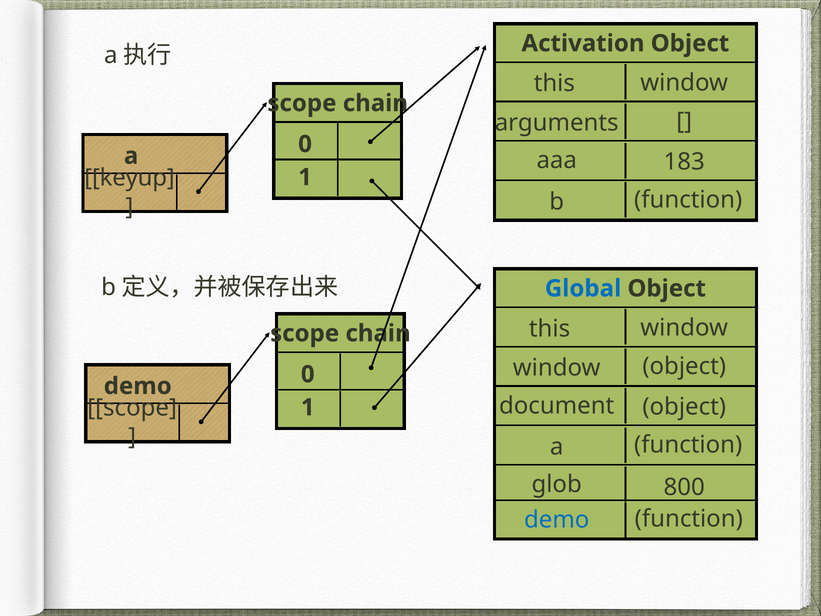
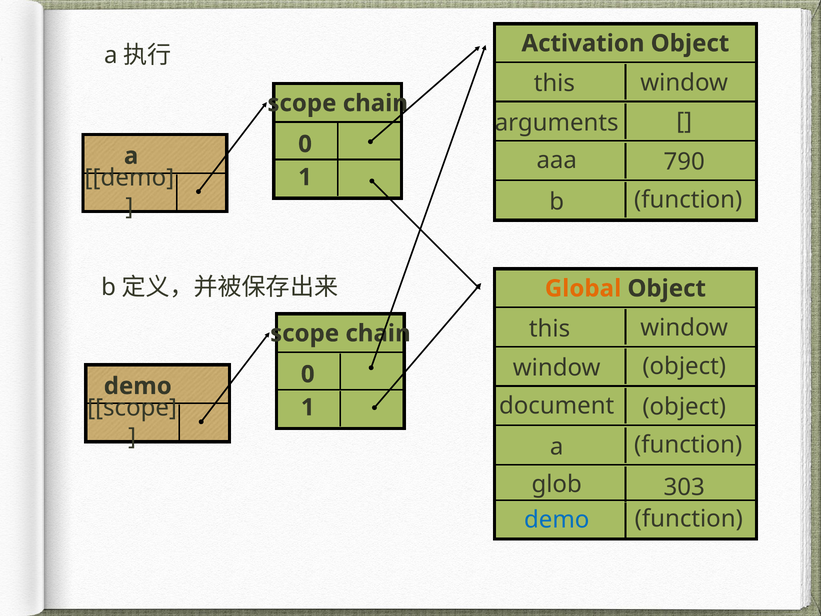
183: 183 -> 790 (684, 162)
keyup: keyup -> demo (129, 178)
Global colour: blue -> orange (583, 288)
800: 800 -> 303 (684, 487)
